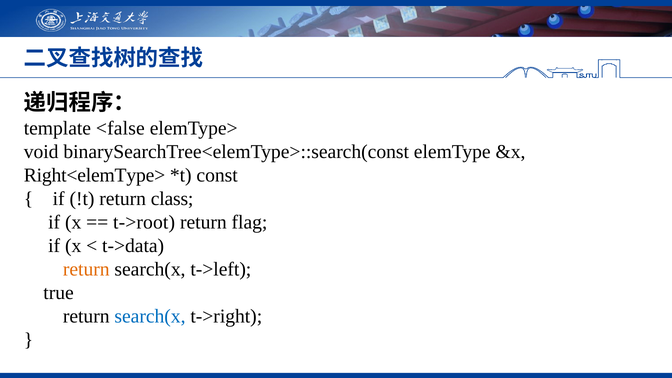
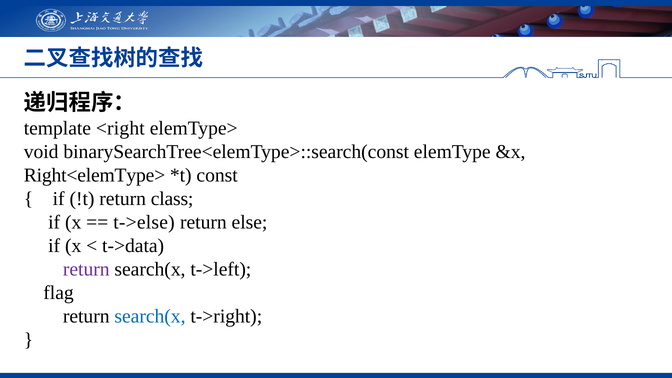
<false: <false -> <right (120, 128)
t->root: t->root -> t->else (144, 222)
flag: flag -> else (249, 222)
return colour: orange -> purple (86, 269)
true: true -> flag (59, 293)
